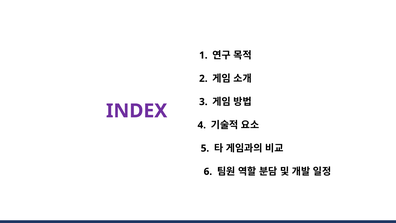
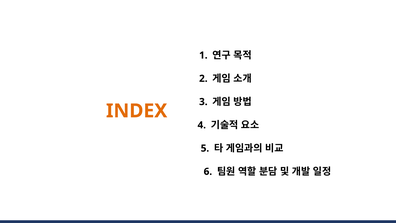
INDEX colour: purple -> orange (137, 111)
